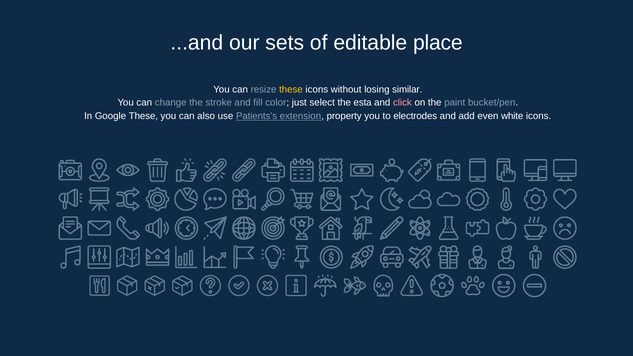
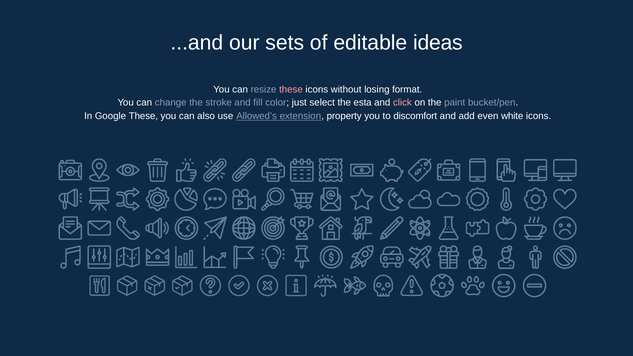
place: place -> ideas (438, 43)
these colour: yellow -> pink (291, 89)
similar: similar -> format (407, 89)
Patients’s: Patients’s -> Allowed’s (257, 116)
electrodes: electrodes -> discomfort (415, 116)
